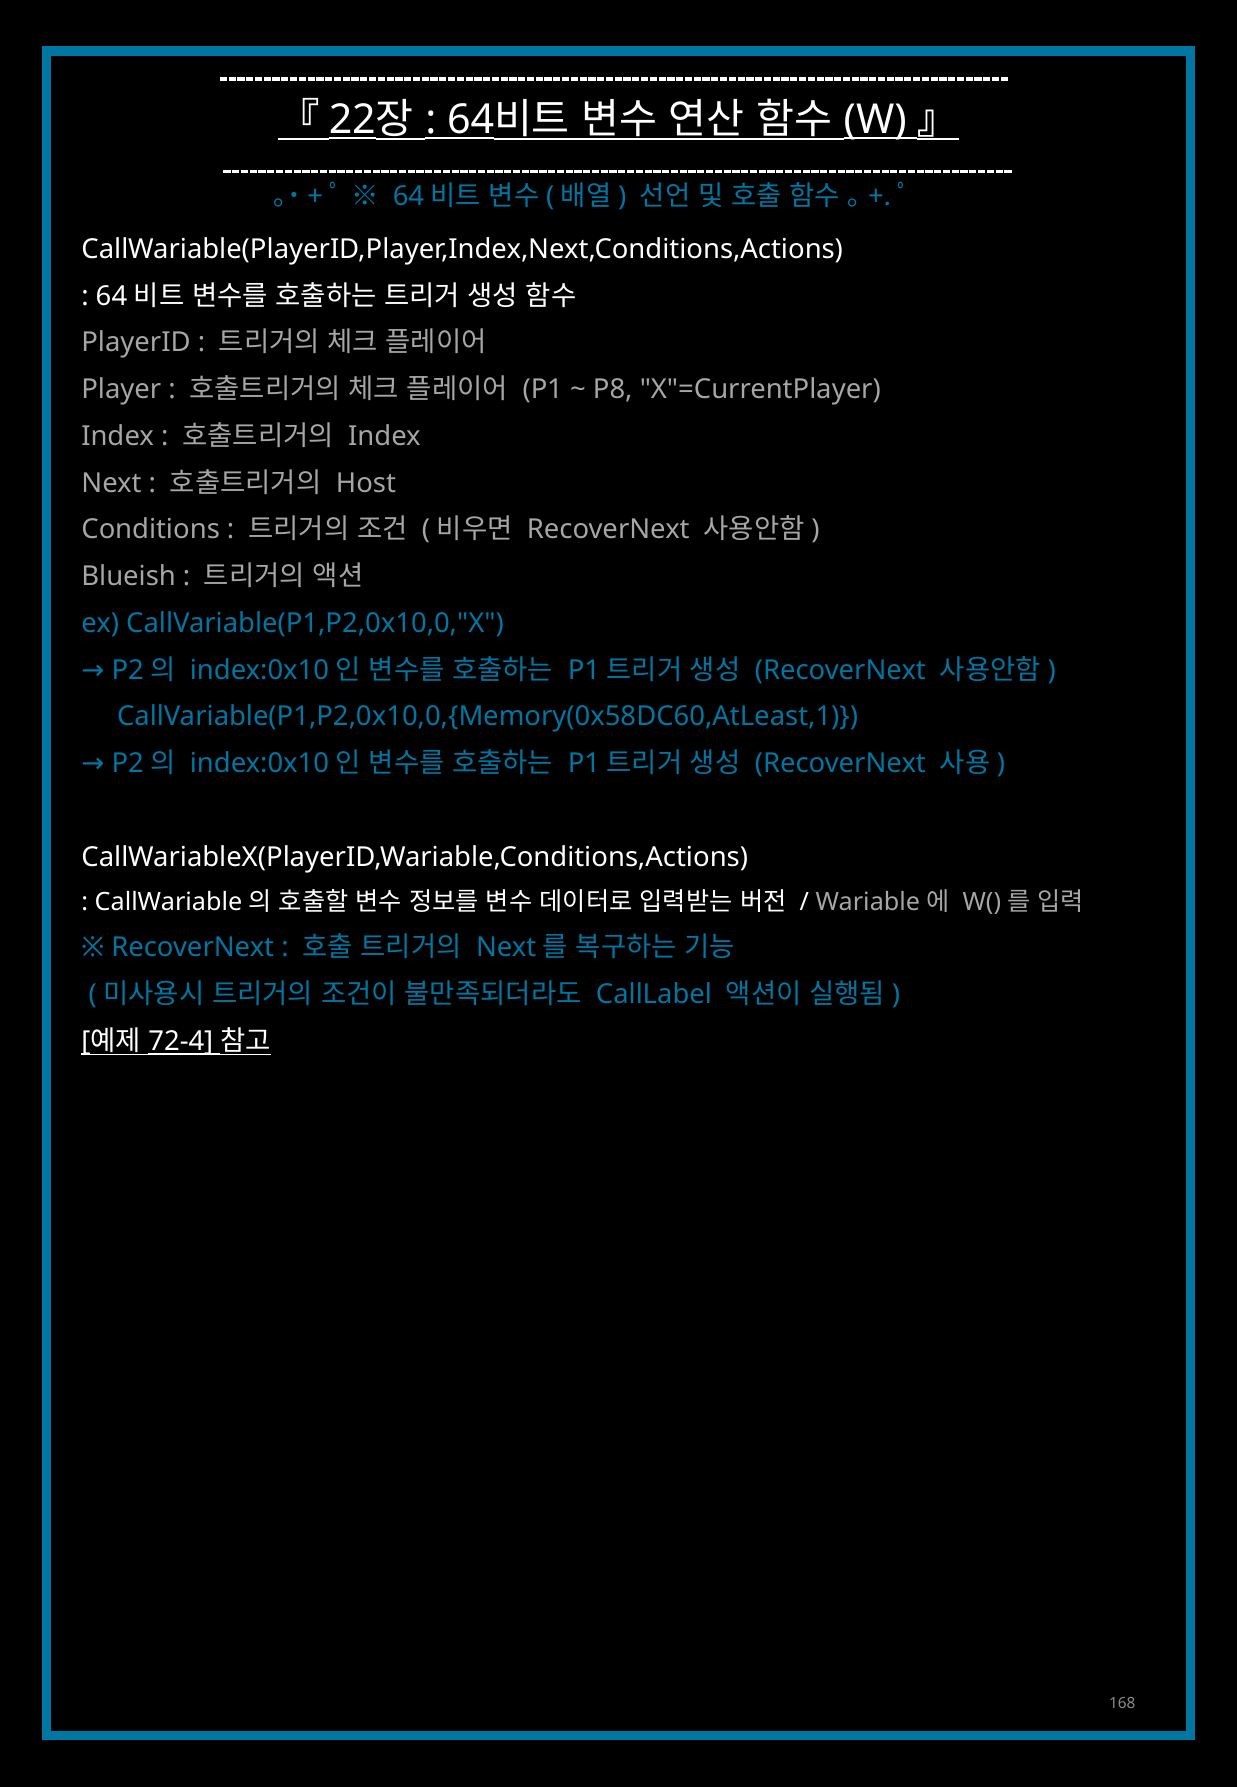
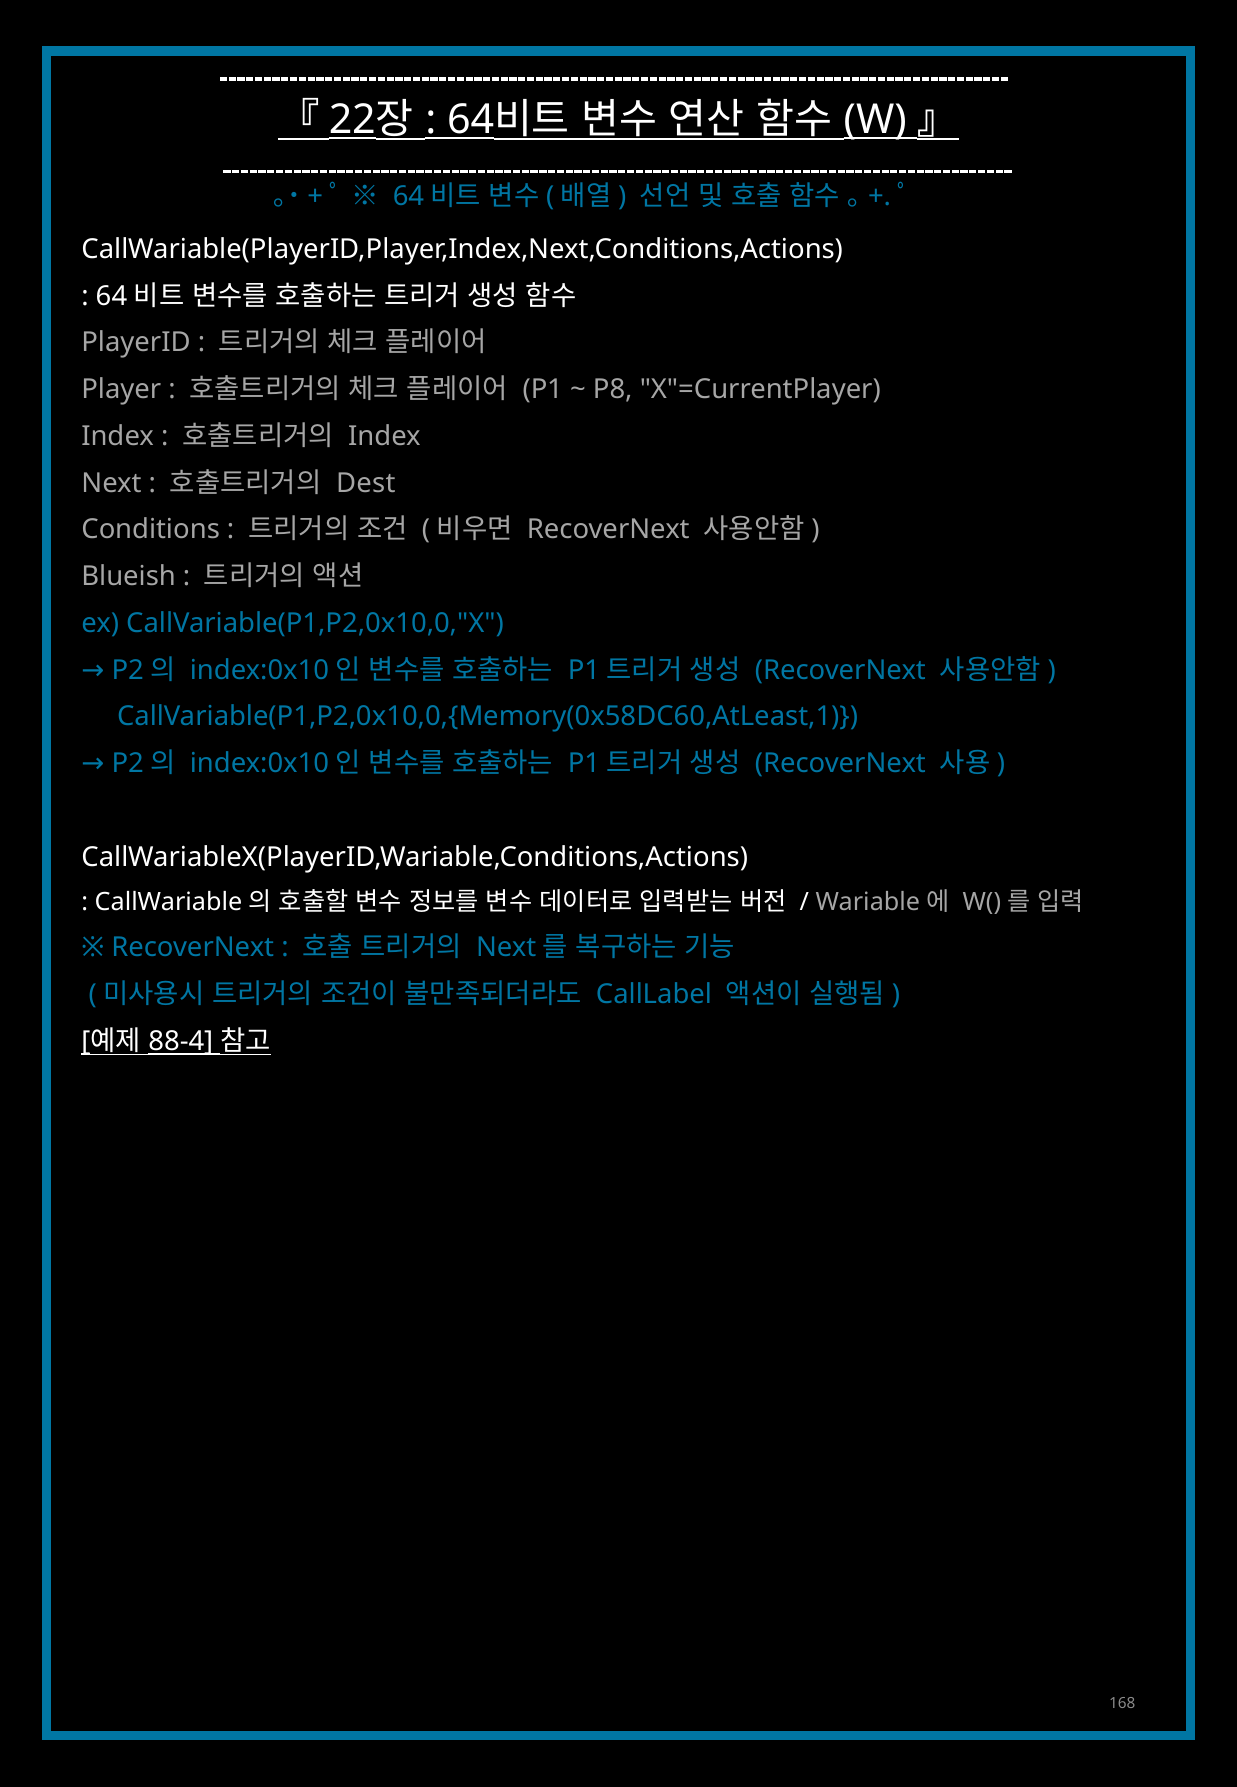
Host: Host -> Dest (366, 483)
72-4: 72-4 -> 88-4 (181, 1041)
